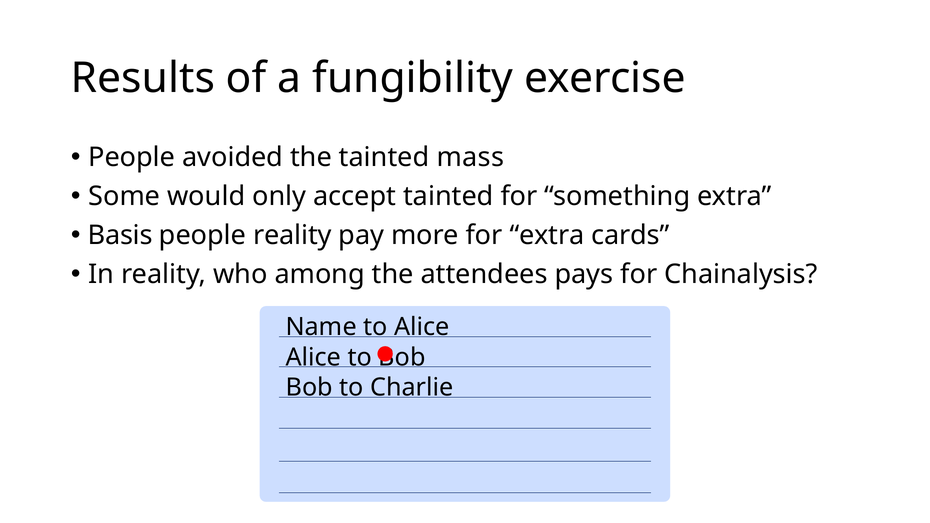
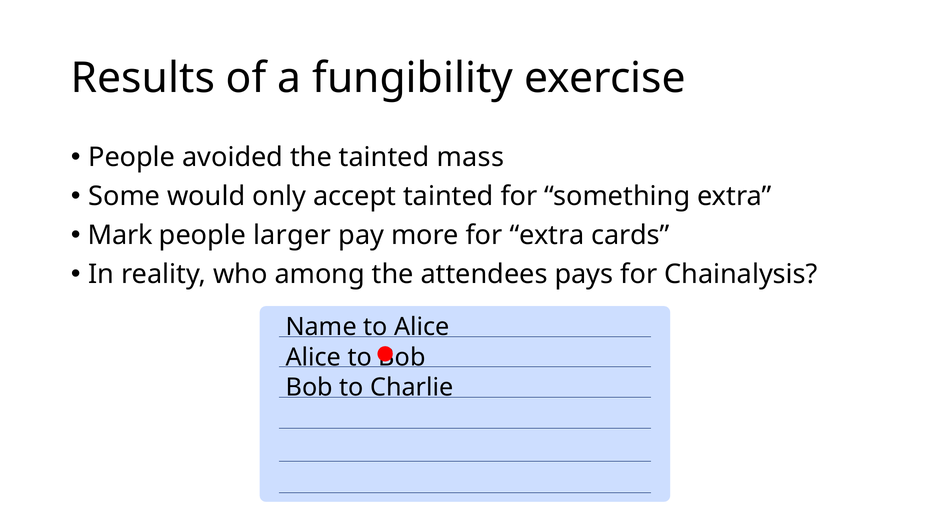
Basis: Basis -> Mark (120, 235)
people reality: reality -> larger (292, 235)
